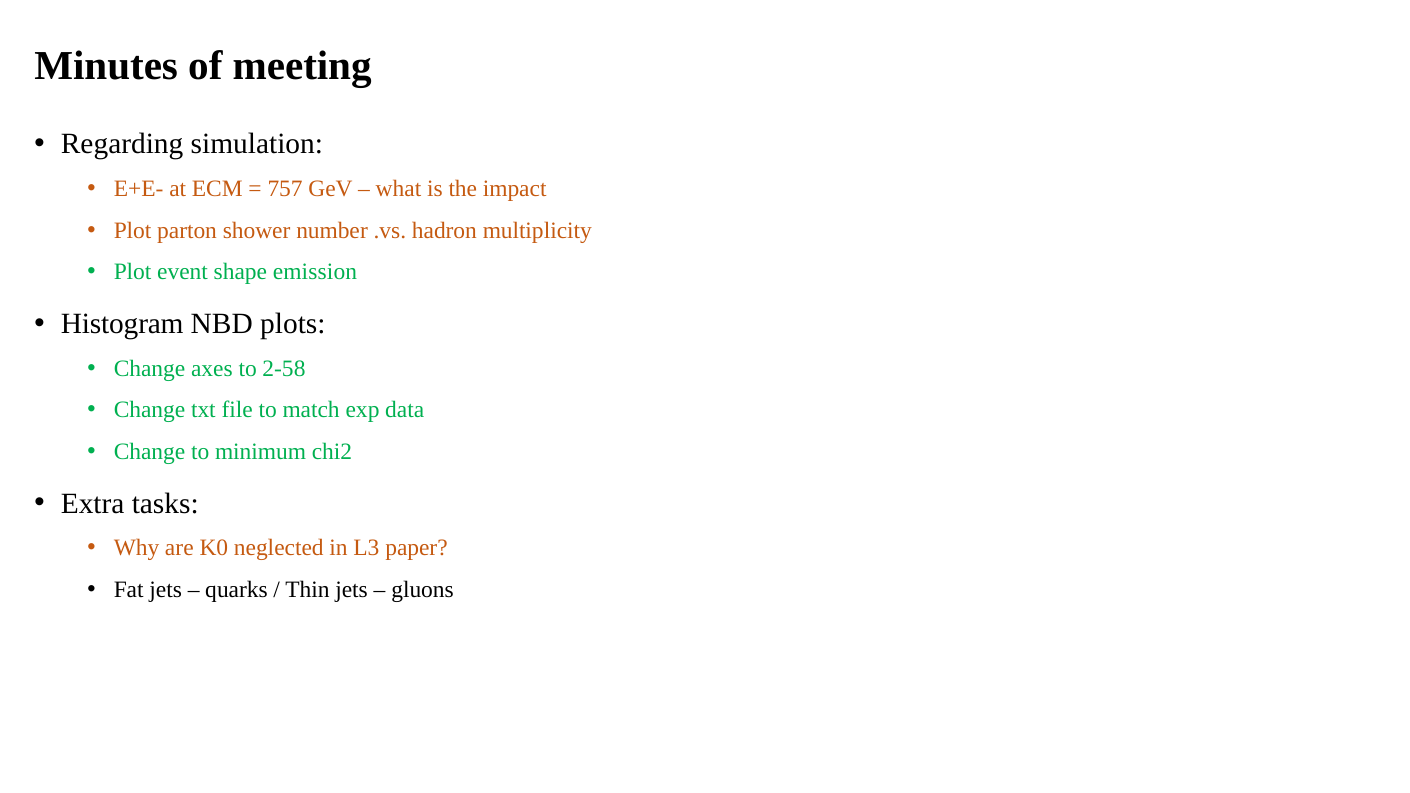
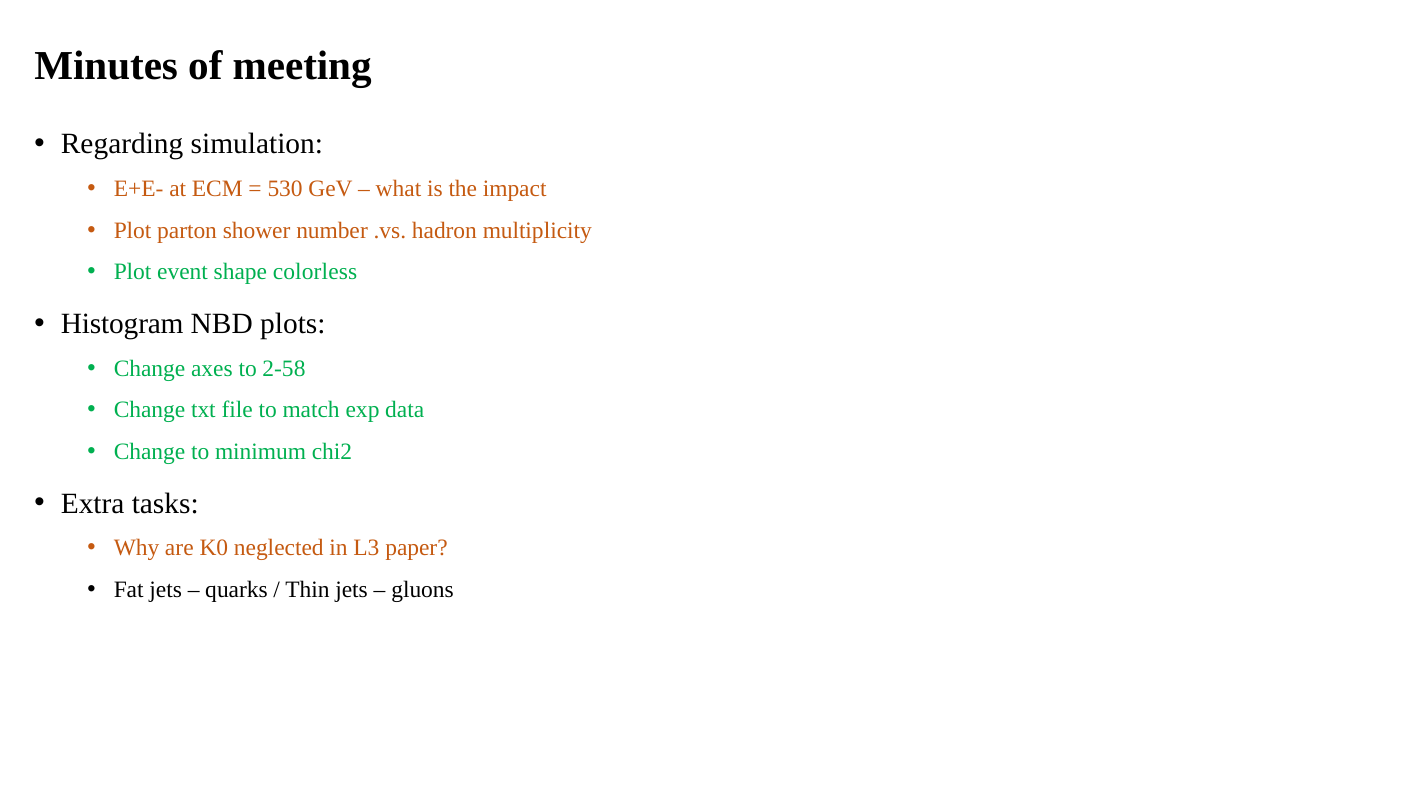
757: 757 -> 530 (285, 189)
emission: emission -> colorless (315, 272)
